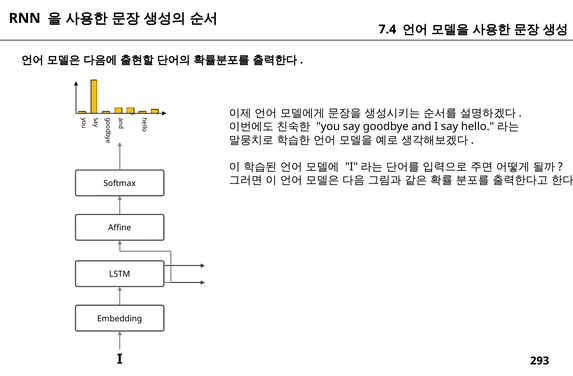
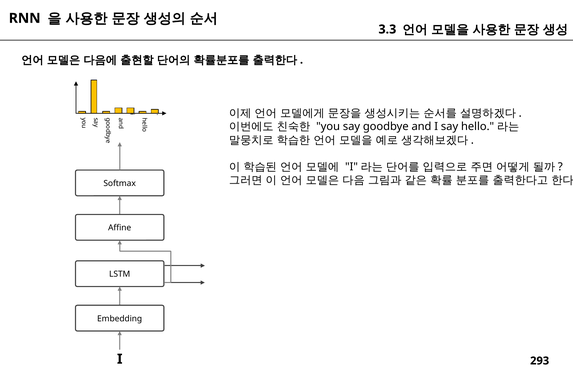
7.4: 7.4 -> 3.3 (387, 29)
